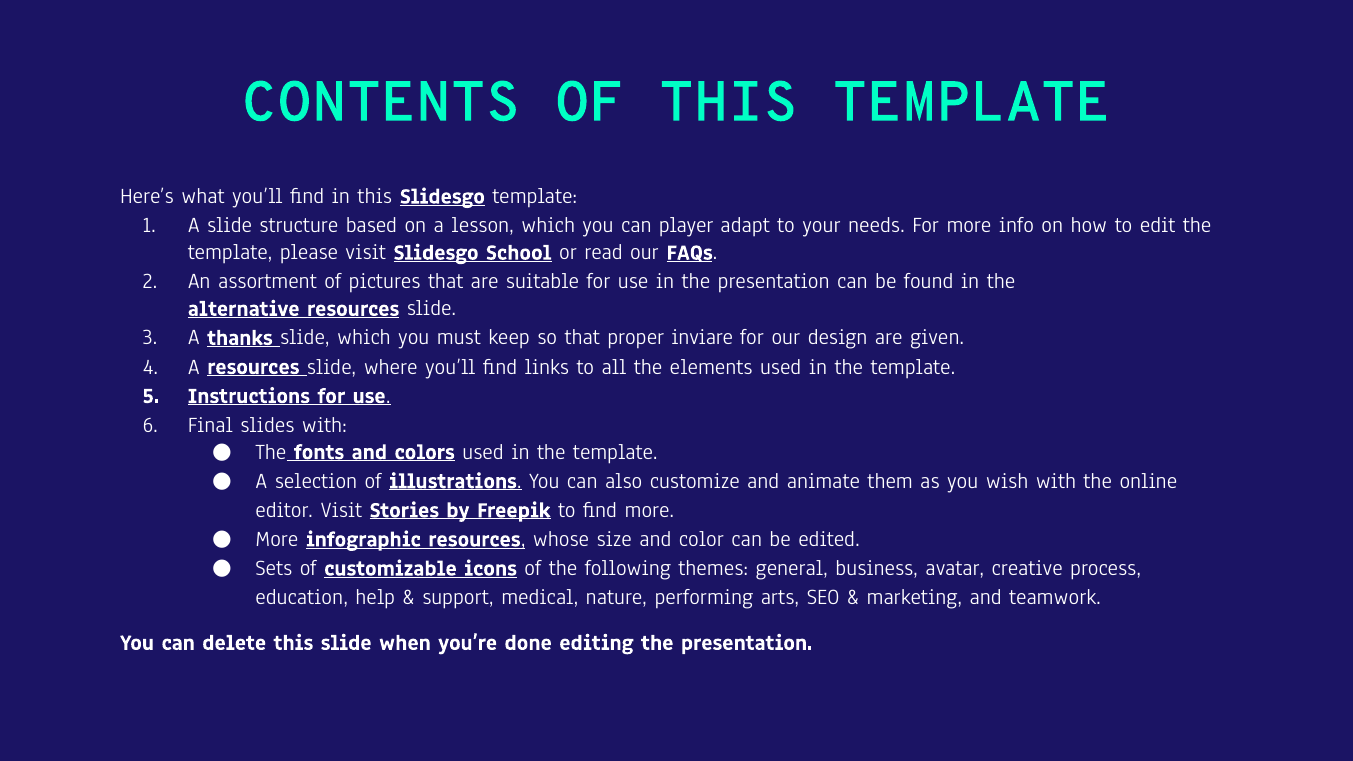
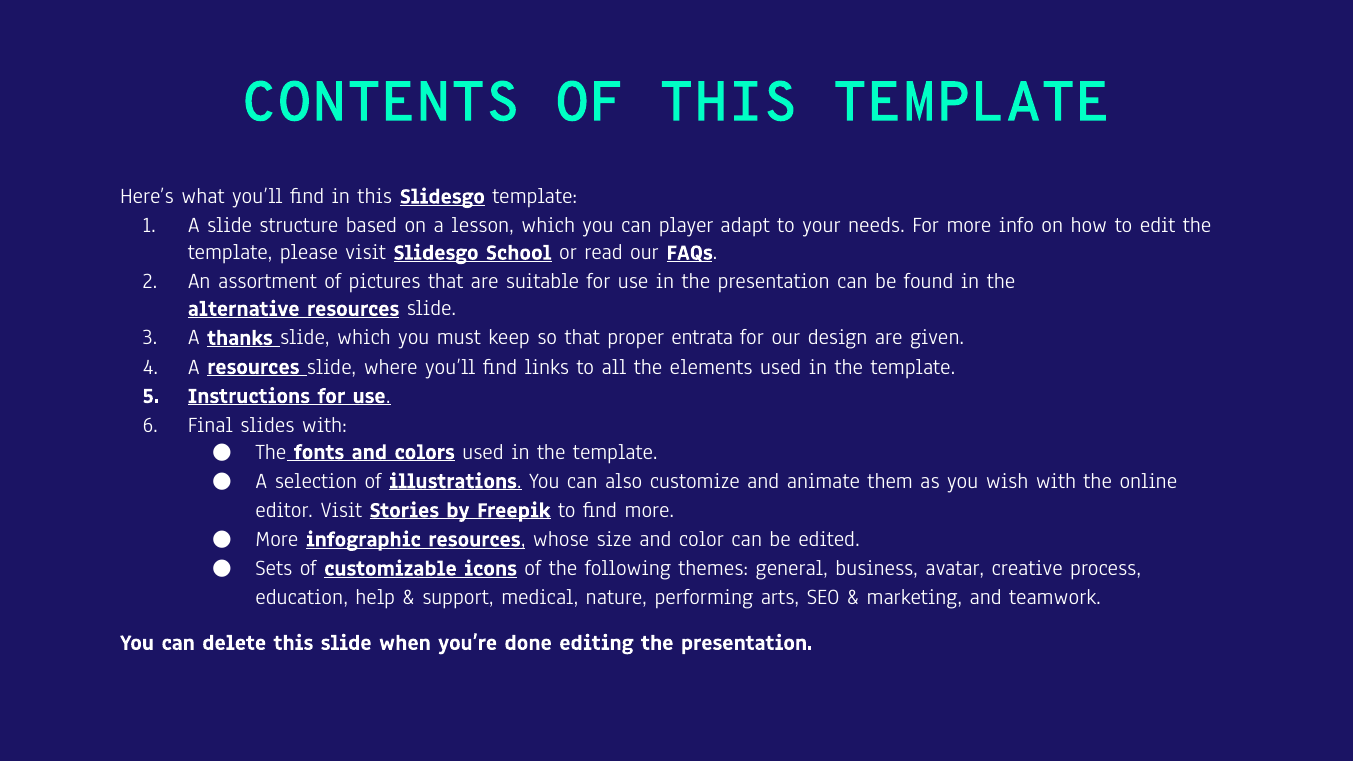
inviare: inviare -> entrata (702, 338)
